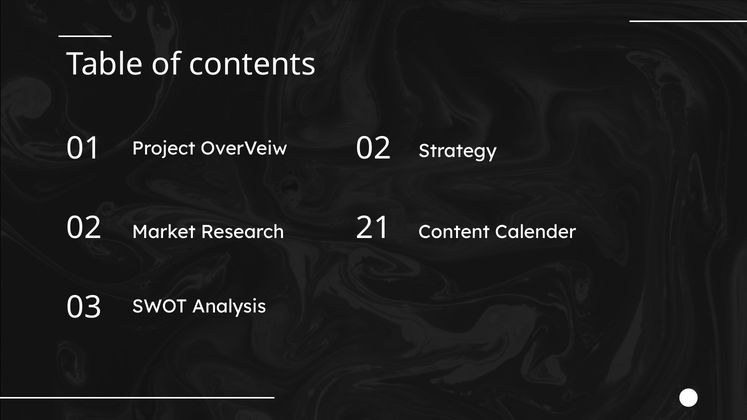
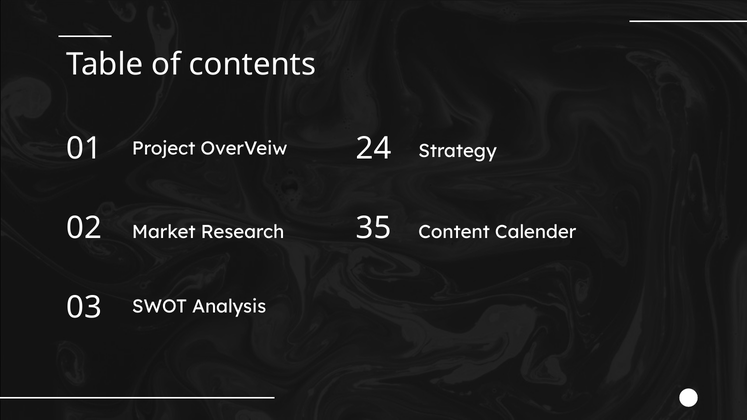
01 02: 02 -> 24 (374, 149)
21: 21 -> 35 (374, 228)
